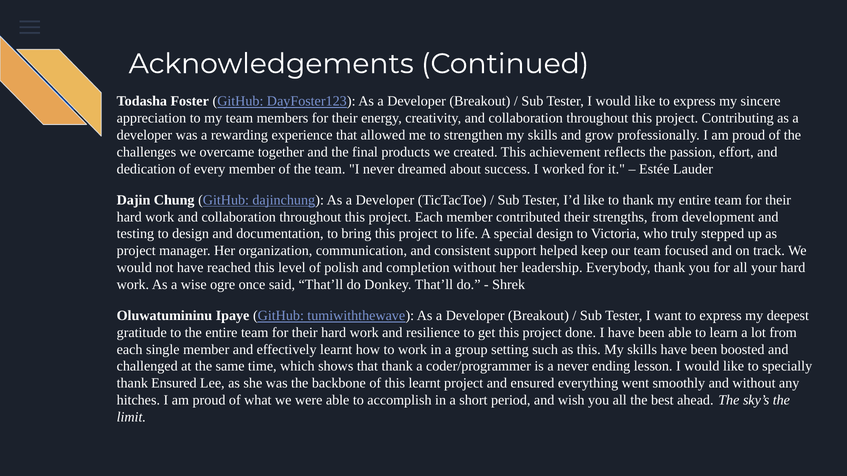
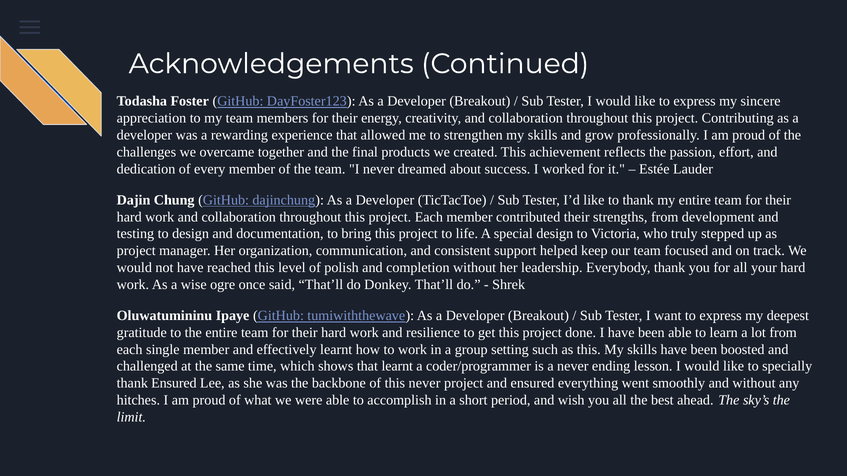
that thank: thank -> learnt (397, 367)
this learnt: learnt -> never (425, 384)
